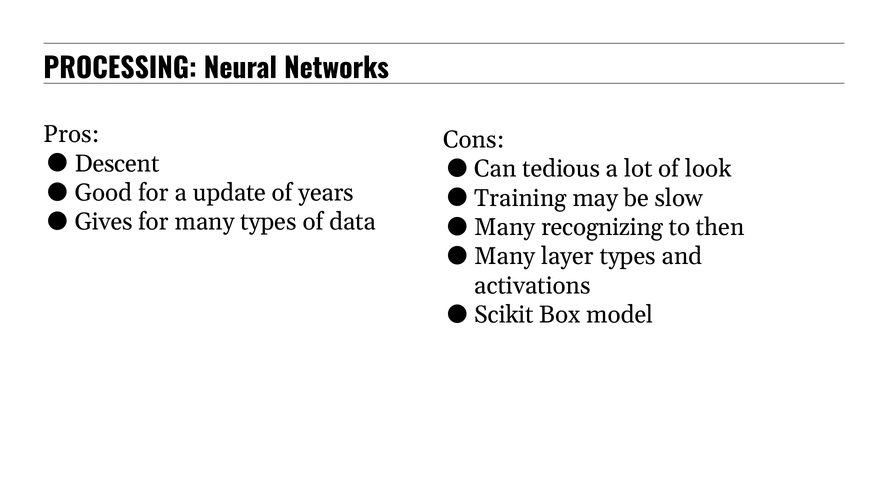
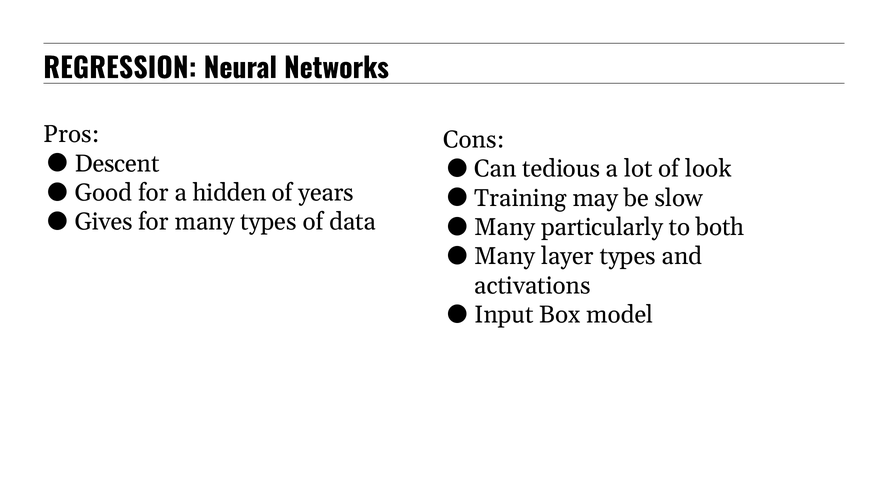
PROCESSING: PROCESSING -> REGRESSION (120, 69)
update: update -> hidden (230, 193)
recognizing: recognizing -> particularly (602, 227)
then: then -> both (720, 227)
Scikit: Scikit -> Input (504, 315)
